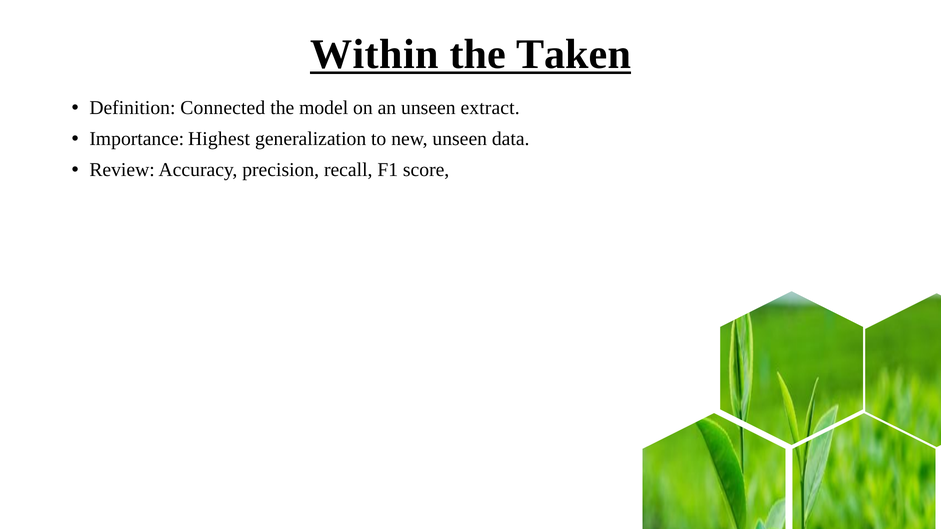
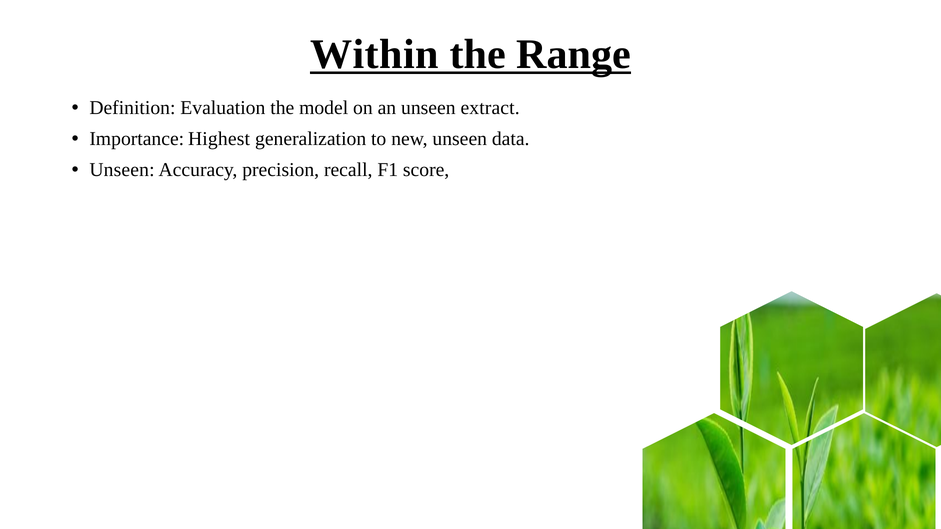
Taken: Taken -> Range (574, 54)
Connected: Connected -> Evaluation (223, 108)
Review: Review -> Unseen (122, 170)
